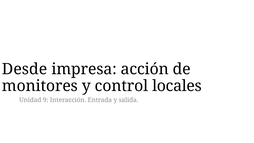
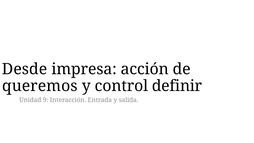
monitores: monitores -> queremos (40, 86)
locales: locales -> definir (177, 86)
